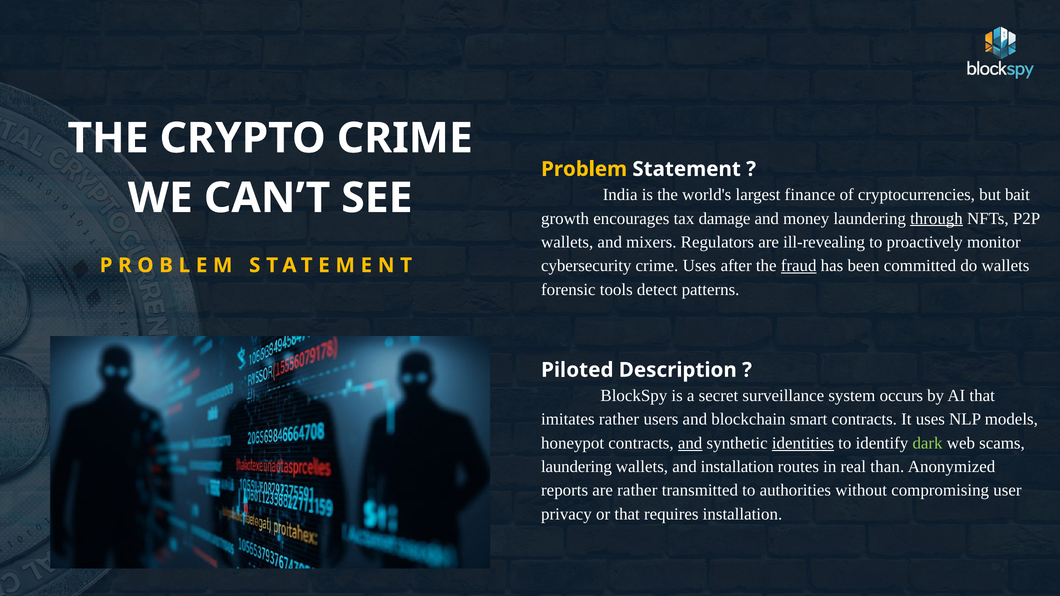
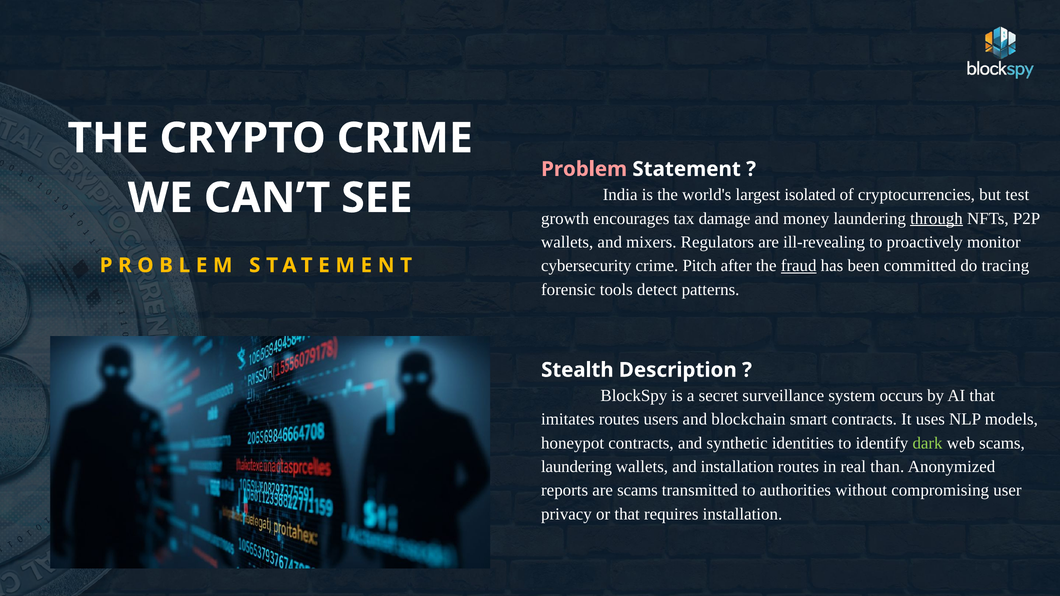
Problem colour: yellow -> pink (584, 169)
finance: finance -> isolated (810, 195)
bait: bait -> test (1017, 195)
crime Uses: Uses -> Pitch (700, 266)
do wallets: wallets -> tracing (1005, 266)
Piloted: Piloted -> Stealth (577, 370)
imitates rather: rather -> routes (619, 420)
and underline: present -> none (690, 443)
identities underline: present -> none (803, 443)
are rather: rather -> scams (637, 491)
